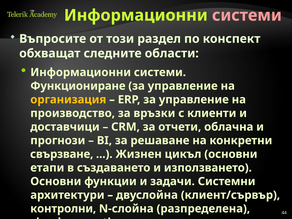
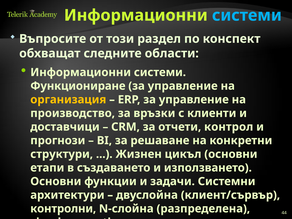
системи colour: pink -> light blue (247, 15)
облачна: облачна -> контрол (229, 127)
свързване: свързване -> структури (62, 154)
